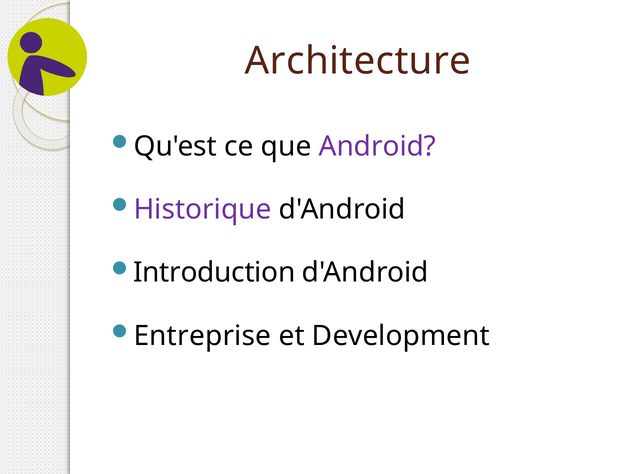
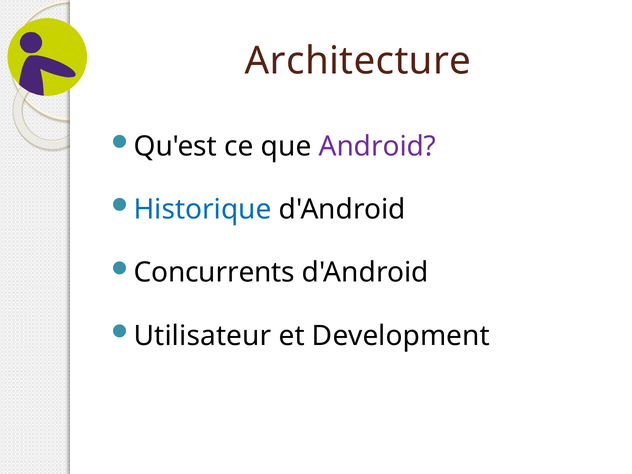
Historique colour: purple -> blue (203, 209)
Introduction: Introduction -> Concurrents (214, 273)
Entreprise: Entreprise -> Utilisateur (202, 336)
